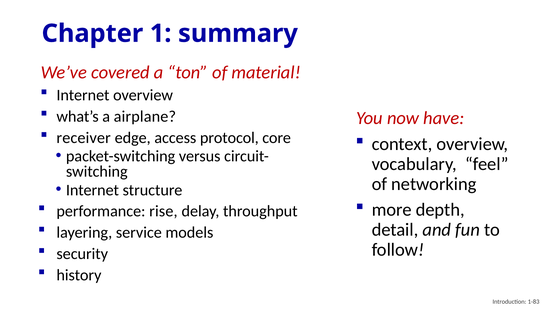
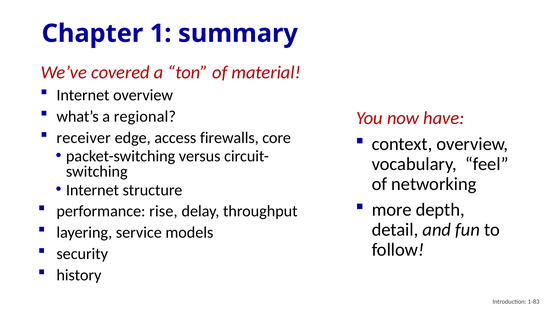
airplane: airplane -> regional (145, 116)
protocol: protocol -> firewalls (229, 138)
